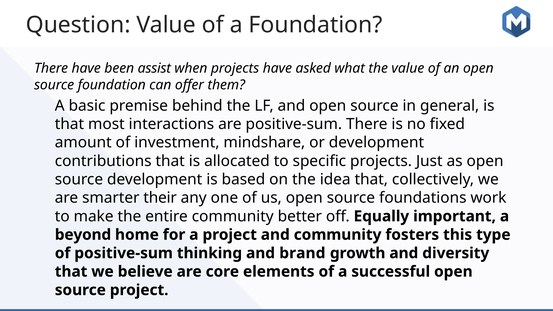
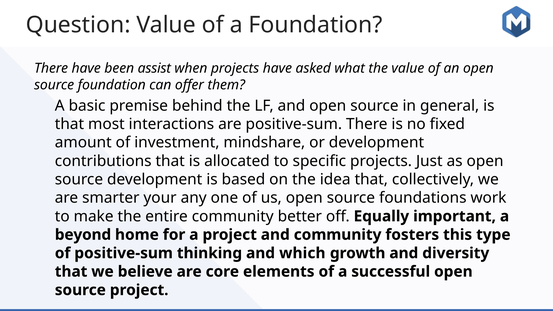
their: their -> your (160, 198)
brand: brand -> which (302, 253)
